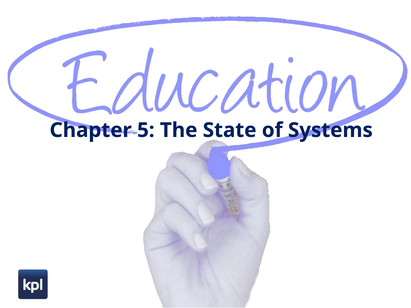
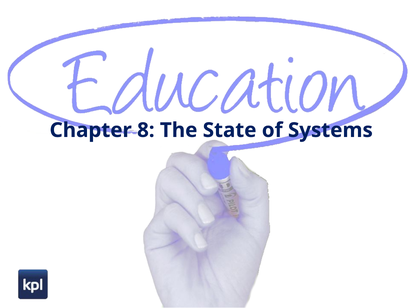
5: 5 -> 8 (146, 130)
